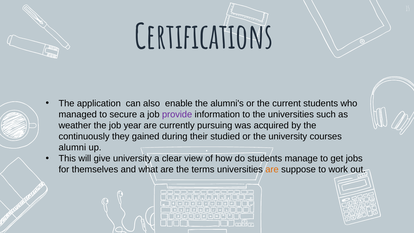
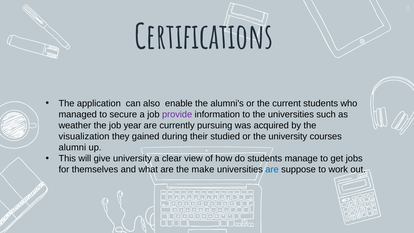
continuously: continuously -> visualization (84, 136)
terms: terms -> make (203, 169)
are colour: orange -> blue (272, 169)
